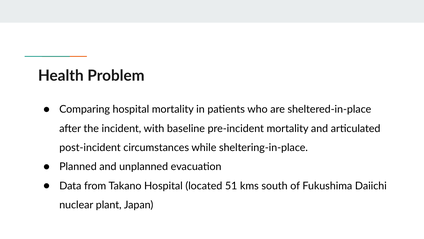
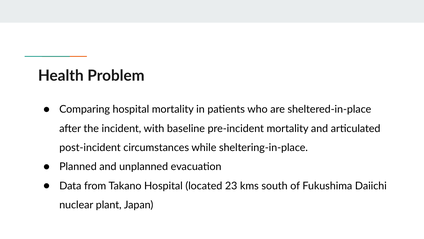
51: 51 -> 23 (231, 185)
